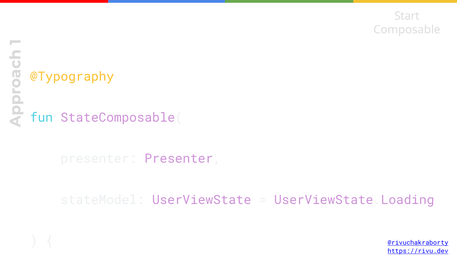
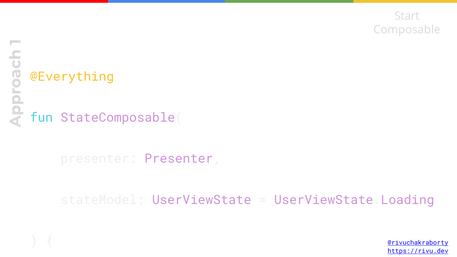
@Typography: @Typography -> @Everything (72, 77)
